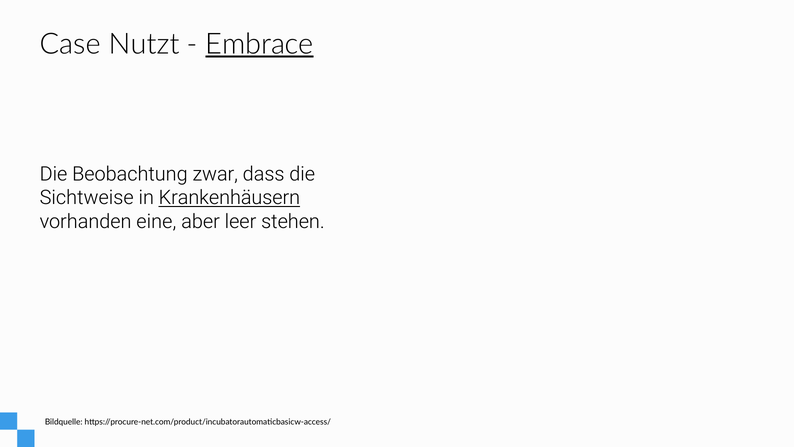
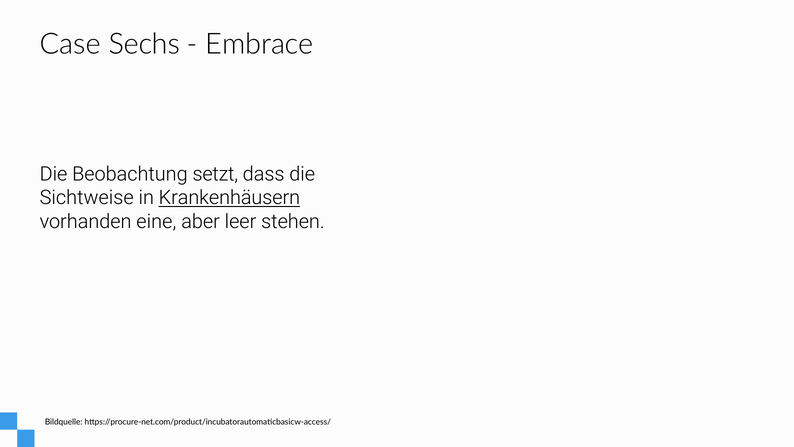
Nutzt: Nutzt -> Sechs (144, 44)
Embrace underline: present -> none (260, 44)
zwar: zwar -> setzt (215, 174)
